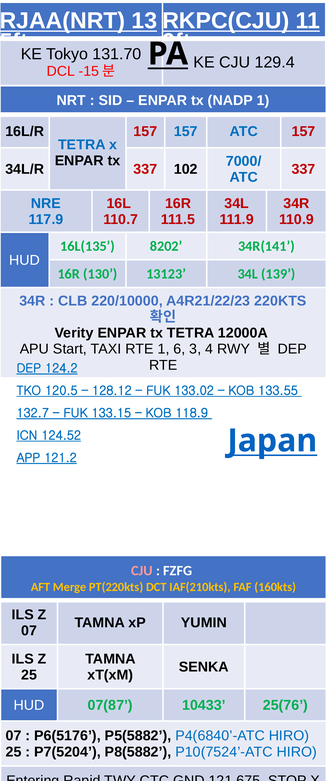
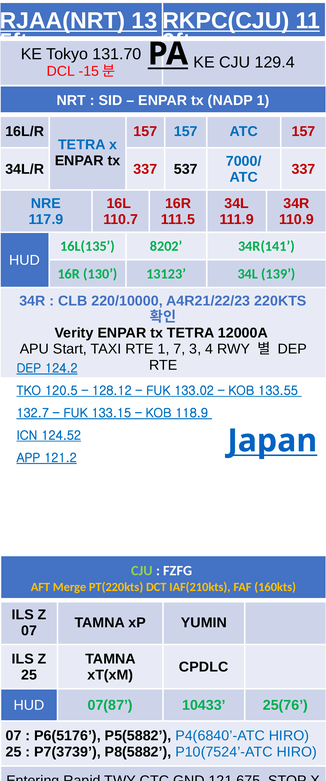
102: 102 -> 537 (186, 169)
6: 6 -> 7 (179, 349)
CJU colour: pink -> light green (142, 570)
SENKA: SENKA -> CPDLC (204, 666)
P7(5204: P7(5204 -> P7(3739 (67, 751)
